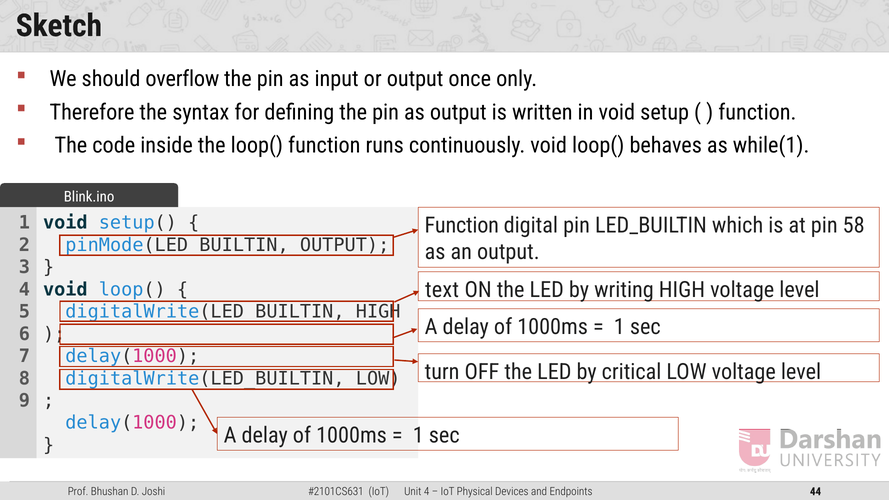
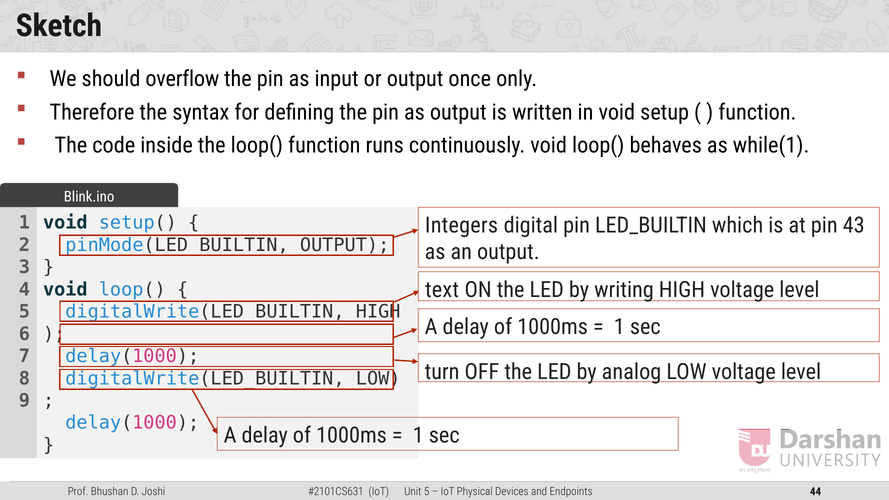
Function: Function -> Integers (462, 225)
58: 58 -> 43 (854, 225)
critical: critical -> analog (632, 372)
4: 4 -> 5 (427, 492)
